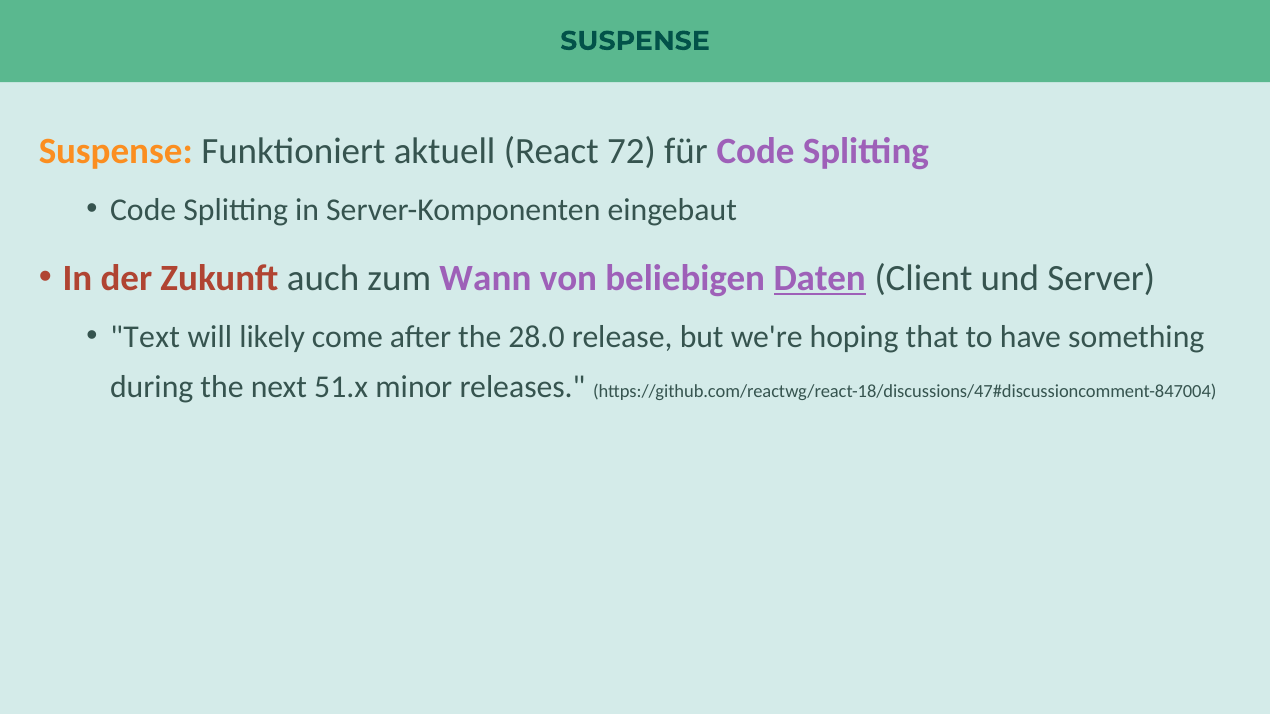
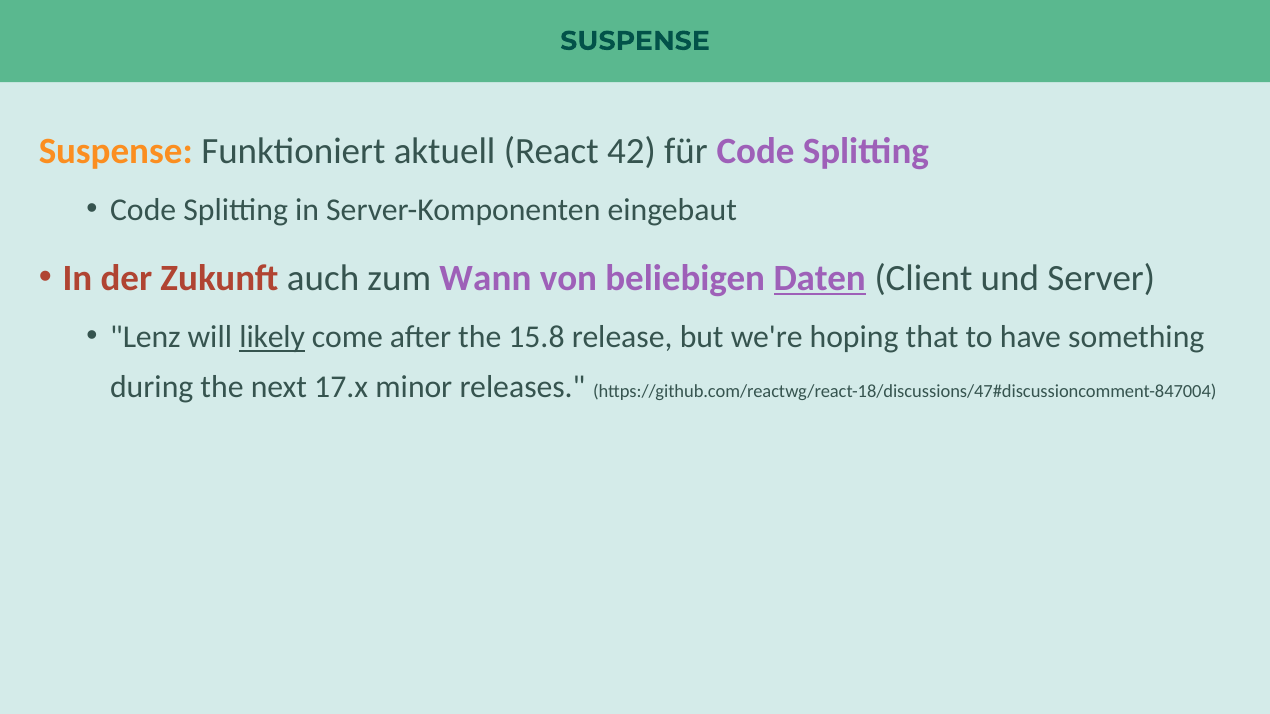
72: 72 -> 42 (631, 151)
Text: Text -> Lenz (145, 337)
likely underline: none -> present (272, 337)
28.0: 28.0 -> 15.8 (536, 337)
51.x: 51.x -> 17.x (341, 387)
